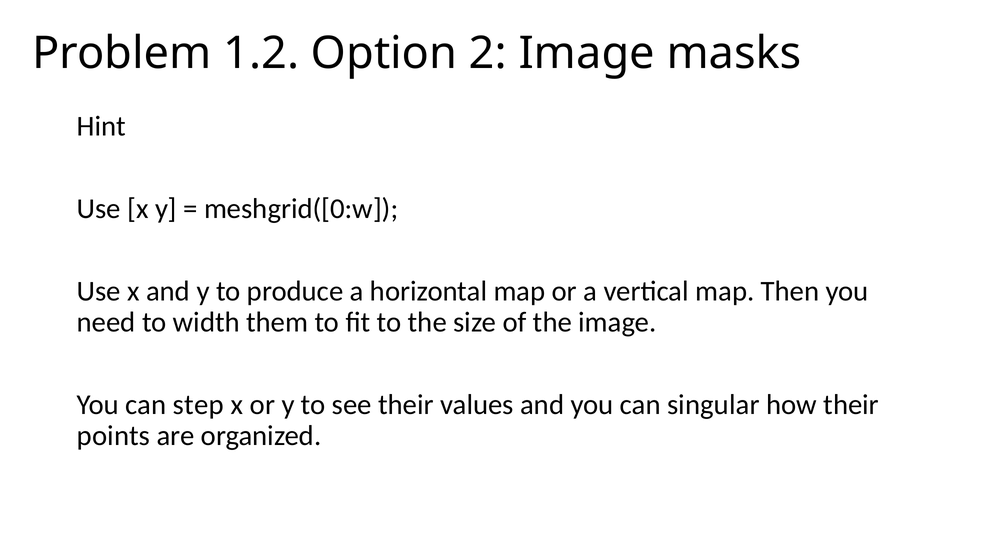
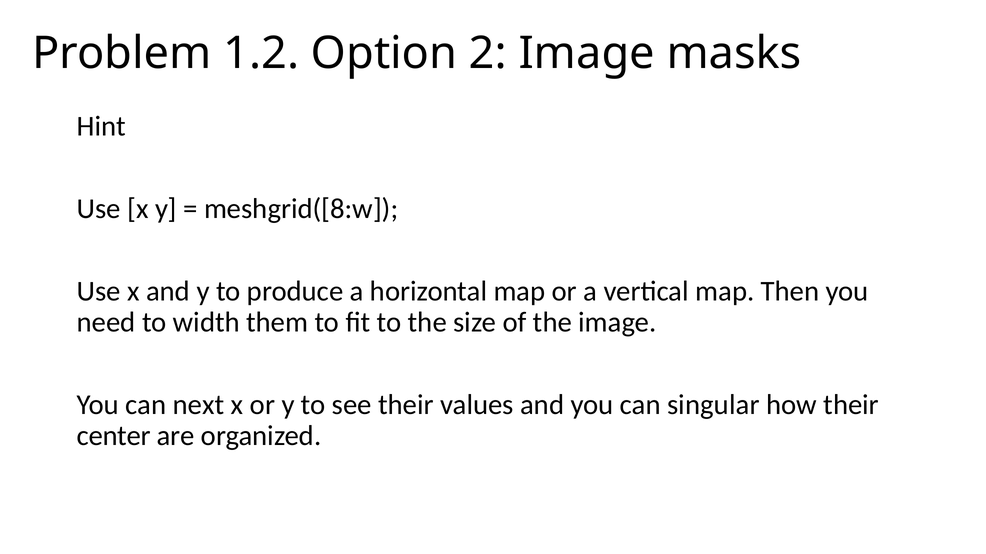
meshgrid([0:w: meshgrid([0:w -> meshgrid([8:w (301, 209)
step: step -> next (198, 405)
points: points -> center (114, 436)
